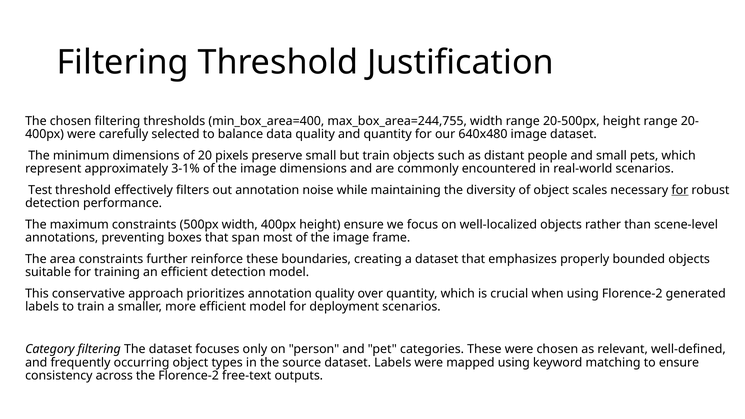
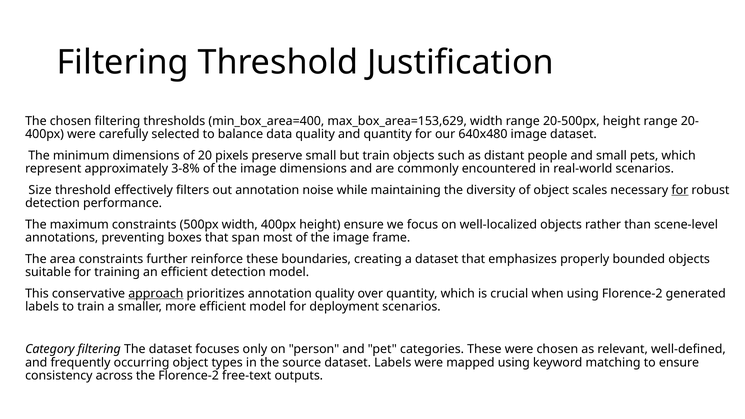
max_box_area=244,755: max_box_area=244,755 -> max_box_area=153,629 (397, 121)
3-1%: 3-1% -> 3-8% (186, 169)
Test: Test -> Size (40, 190)
approach underline: none -> present (156, 294)
